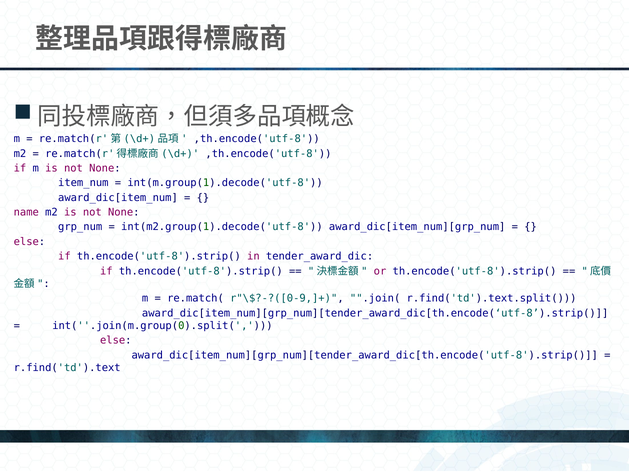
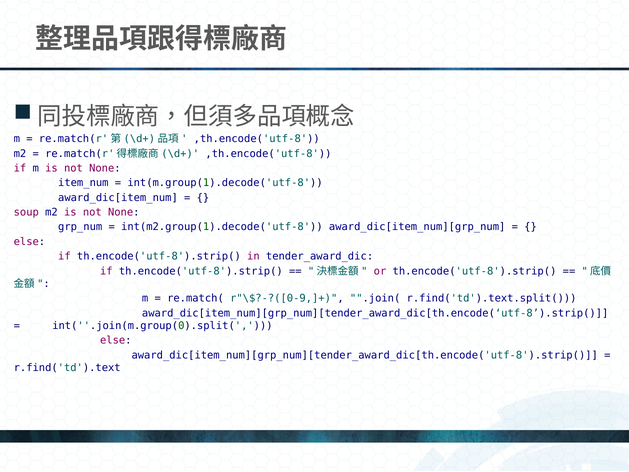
name: name -> soup (26, 212)
